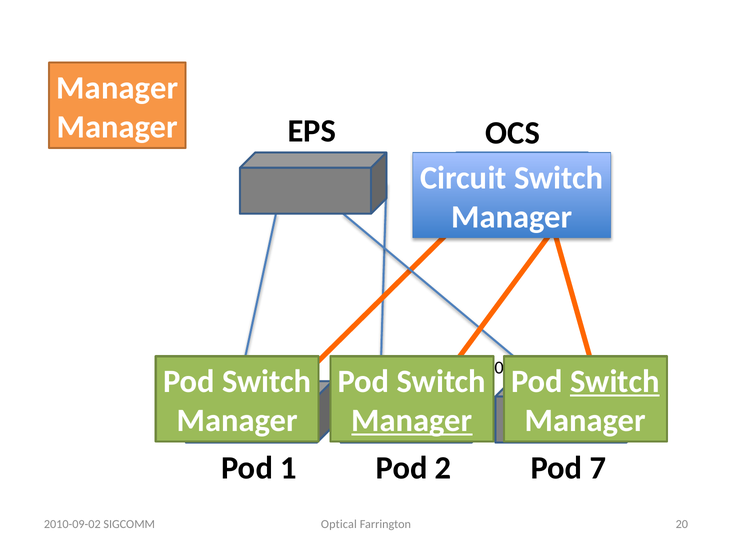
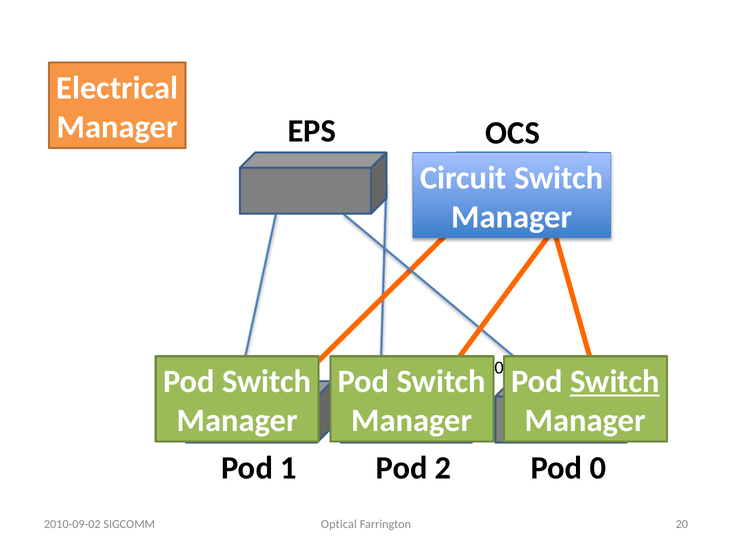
Manager: Manager -> Electrical (117, 88)
Manager underline: present -> none (412, 421)
7: 7 -> 0 (598, 468)
